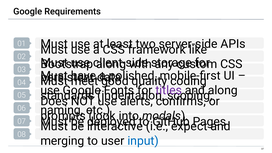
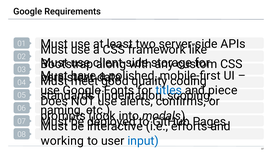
titles colour: purple -> blue (169, 90)
along: along -> piece (223, 90)
expect: expect -> efforts (189, 126)
merging: merging -> working (62, 141)
